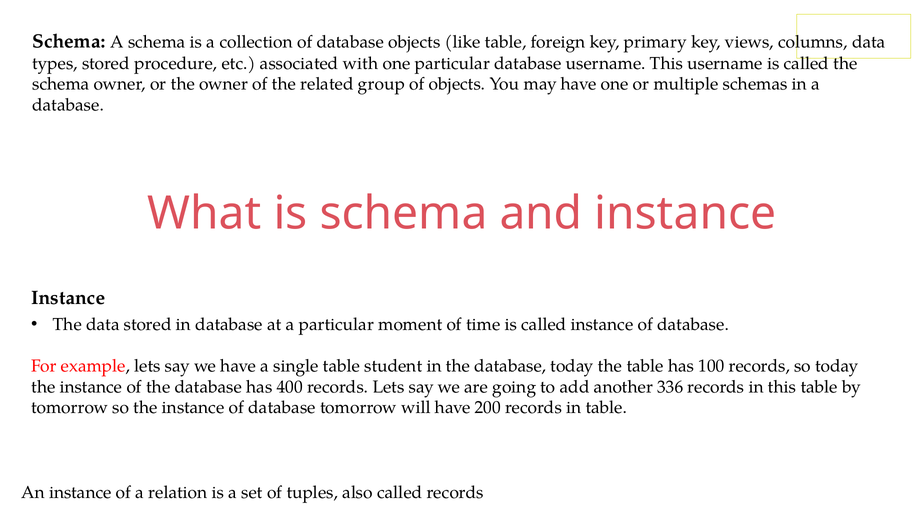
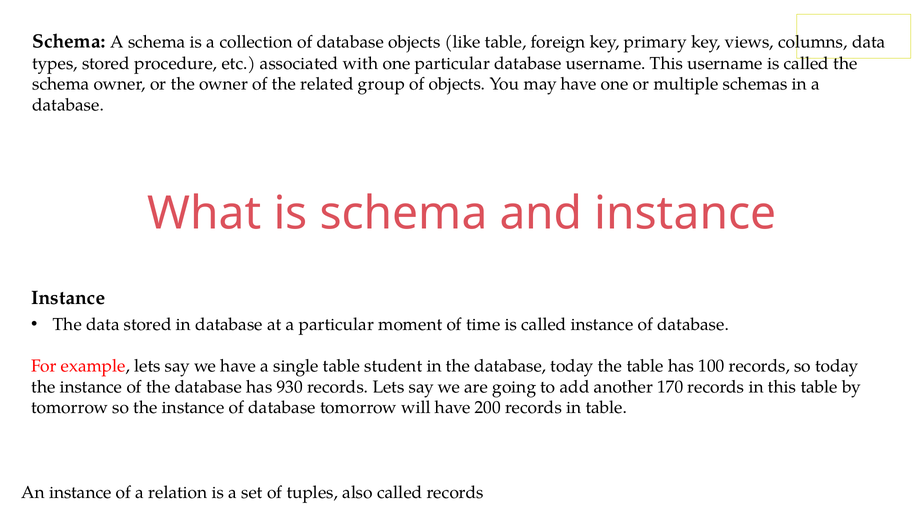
400: 400 -> 930 (290, 387)
336: 336 -> 170 (670, 387)
